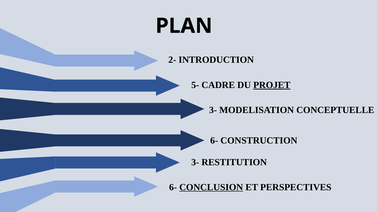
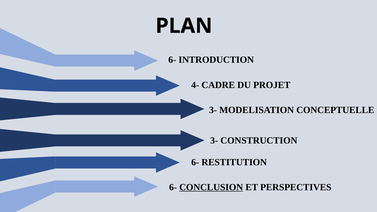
2-: 2- -> 6- (172, 60)
5-: 5- -> 4- (195, 85)
PROJET underline: present -> none (272, 85)
6-: 6- -> 3- (214, 141)
3-: 3- -> 6- (195, 162)
